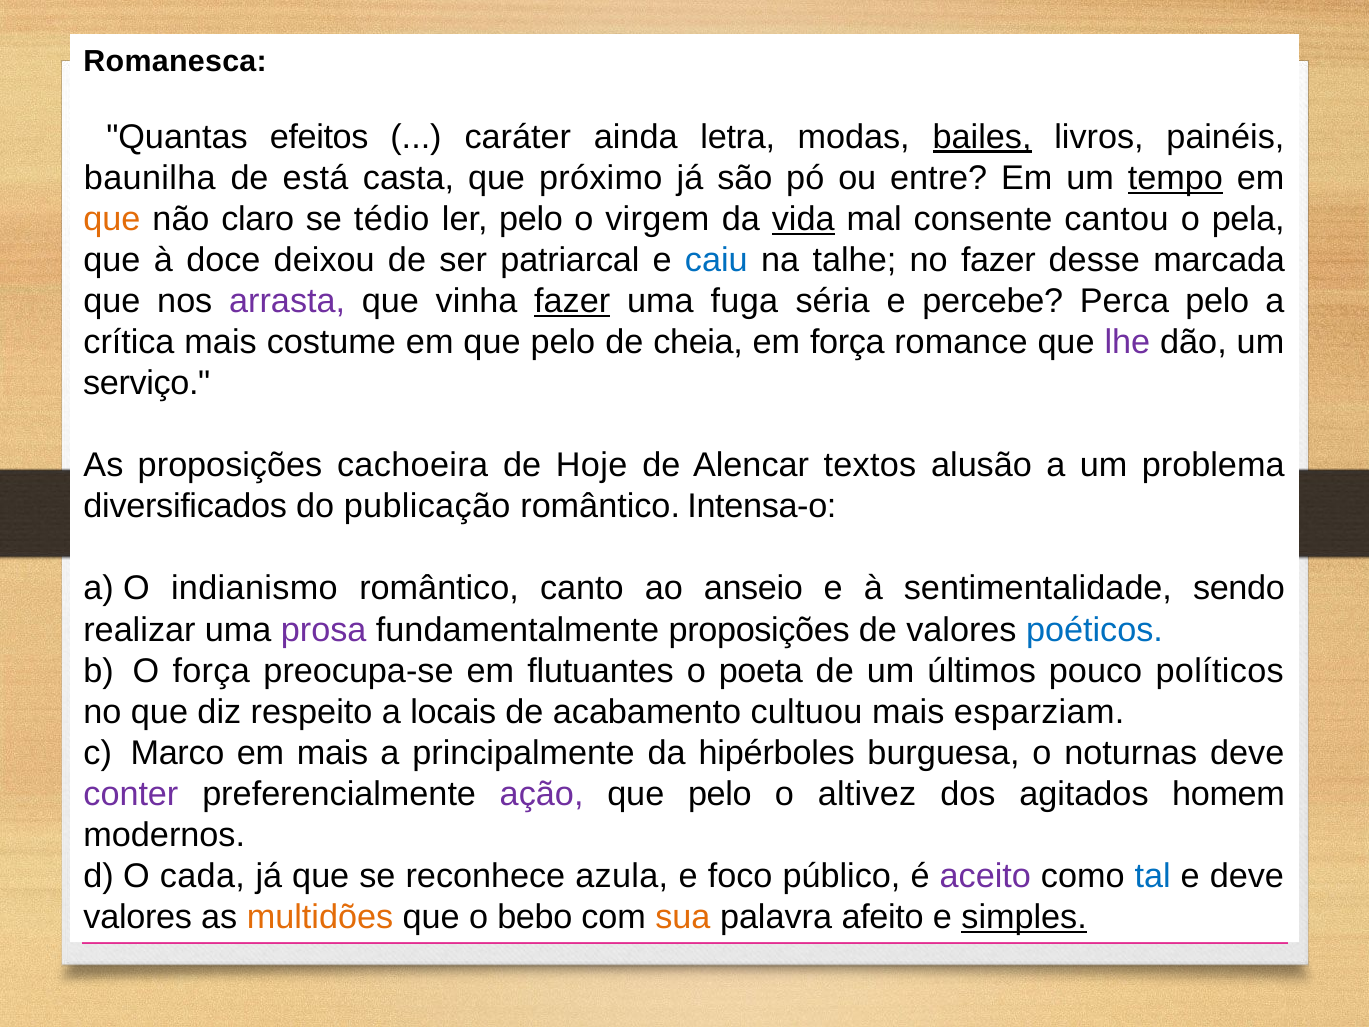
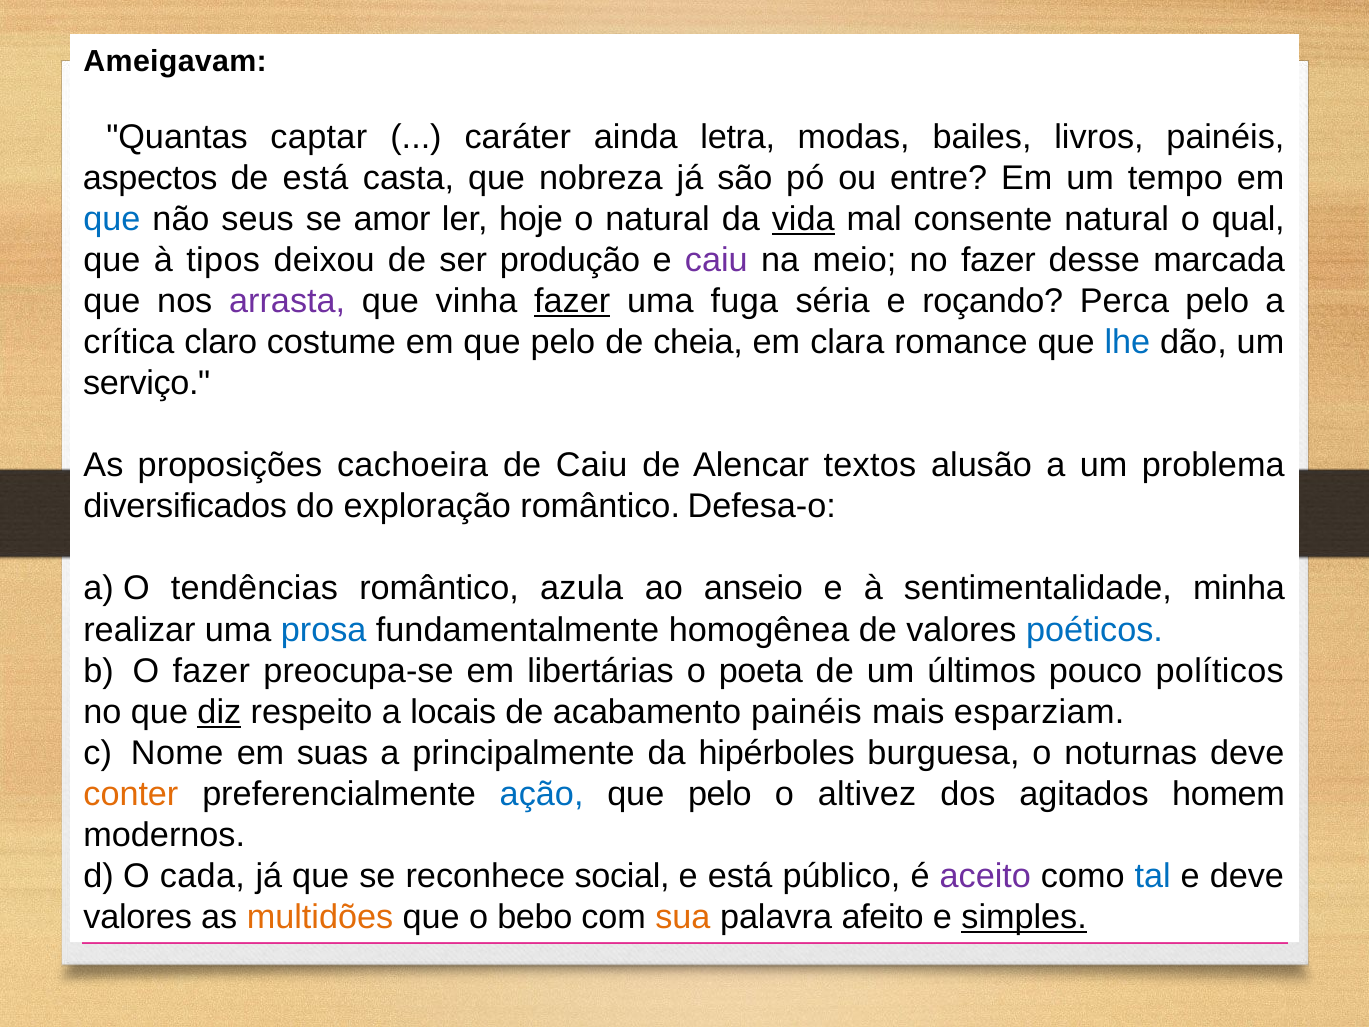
Romanesca: Romanesca -> Ameigavam (175, 61)
efeitos: efeitos -> captar (319, 137)
bailes underline: present -> none (982, 137)
baunilha: baunilha -> aspectos (150, 178)
próximo: próximo -> nobreza (601, 178)
tempo underline: present -> none (1175, 178)
que colour: orange -> blue (112, 219)
claro: claro -> seus (258, 219)
tédio: tédio -> amor (392, 219)
ler pelo: pelo -> hoje (531, 219)
o virgem: virgem -> natural (658, 219)
consente cantou: cantou -> natural (1117, 219)
pela: pela -> qual (1248, 219)
doce: doce -> tipos (223, 260)
patriarcal: patriarcal -> produção (570, 260)
caiu colour: blue -> purple (716, 260)
talhe: talhe -> meio (854, 260)
percebe: percebe -> roçando (993, 301)
crítica mais: mais -> claro (221, 342)
em força: força -> clara (847, 342)
lhe colour: purple -> blue (1127, 342)
de Hoje: Hoje -> Caiu (592, 465)
publicação: publicação -> exploração (427, 506)
Intensa-o: Intensa-o -> Defesa-o (762, 506)
indianismo: indianismo -> tendências (254, 589)
canto: canto -> azula (582, 589)
sendo: sendo -> minha (1239, 589)
prosa colour: purple -> blue (324, 630)
fundamentalmente proposições: proposições -> homogênea (759, 630)
O força: força -> fazer (211, 671)
flutuantes: flutuantes -> libertárias (601, 671)
diz underline: none -> present (219, 712)
acabamento cultuou: cultuou -> painéis (806, 712)
Marco: Marco -> Nome (177, 753)
em mais: mais -> suas (333, 753)
conter colour: purple -> orange (131, 794)
ação colour: purple -> blue (542, 794)
azula: azula -> social (622, 876)
e foco: foco -> está (740, 876)
